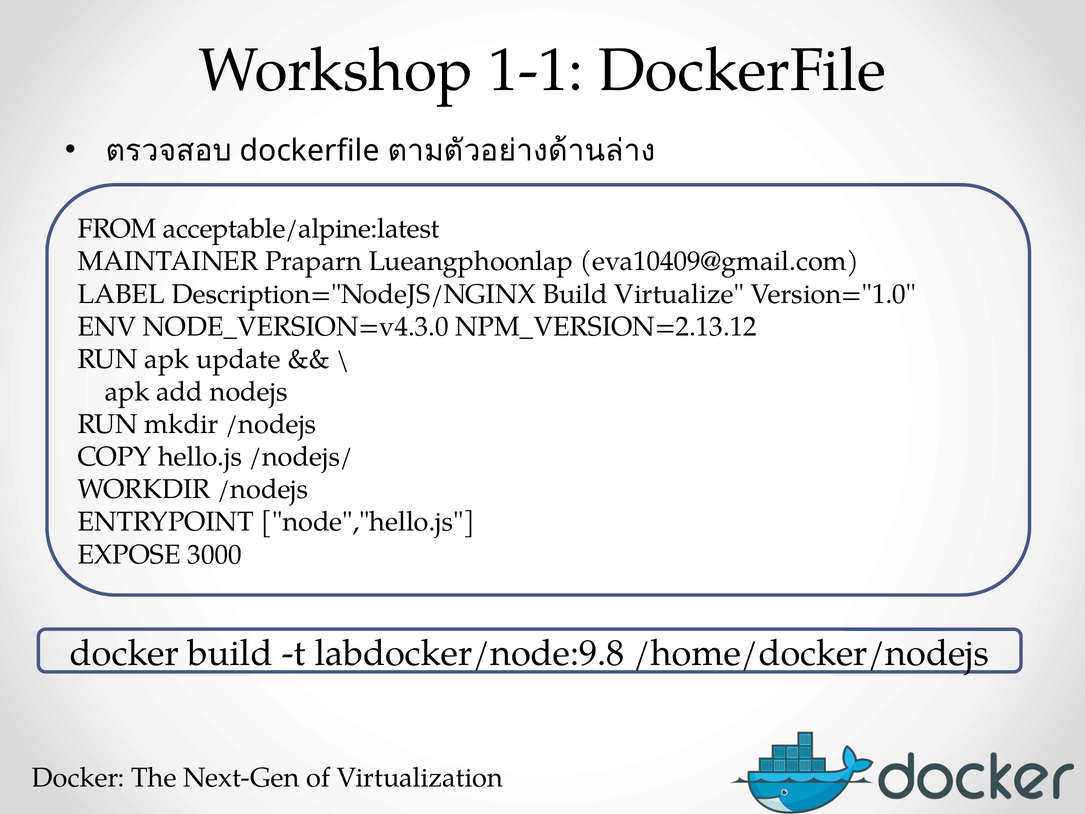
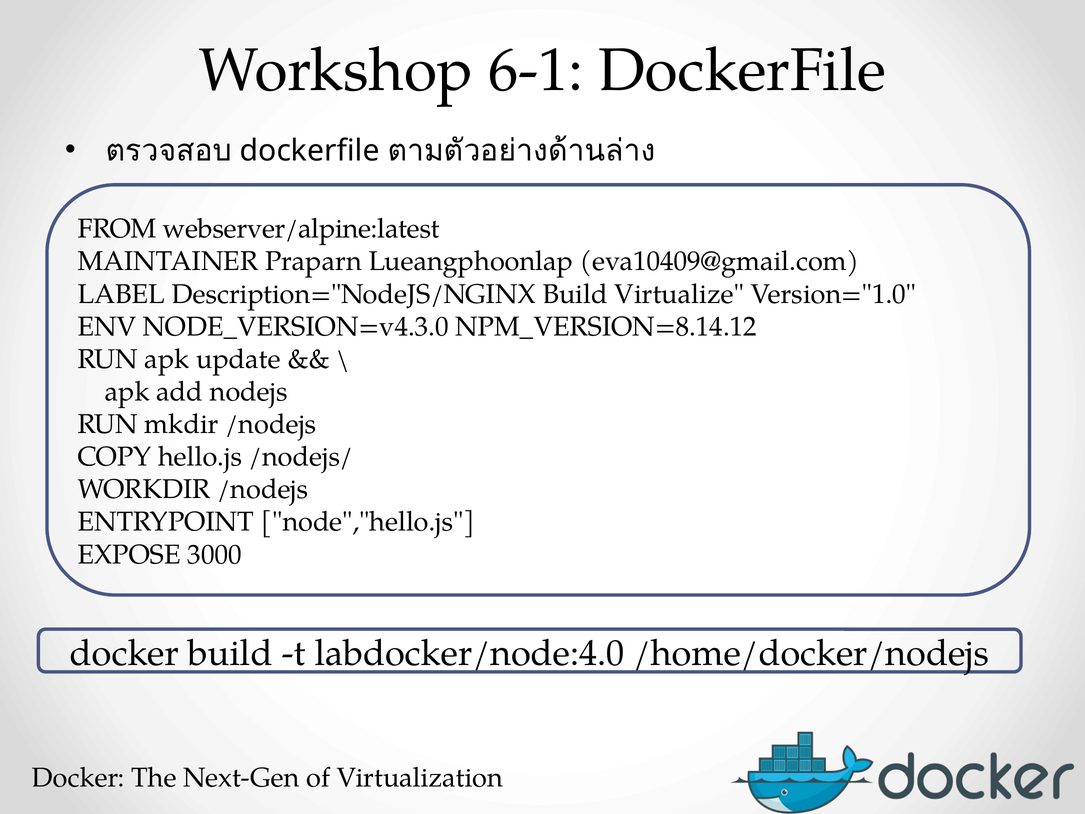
1-1: 1-1 -> 6-1 (536, 70)
acceptable/alpine:latest: acceptable/alpine:latest -> webserver/alpine:latest (301, 229)
NPM_VERSION=2.13.12: NPM_VERSION=2.13.12 -> NPM_VERSION=8.14.12 (606, 327)
labdocker/node:9.8: labdocker/node:9.8 -> labdocker/node:4.0 (469, 653)
